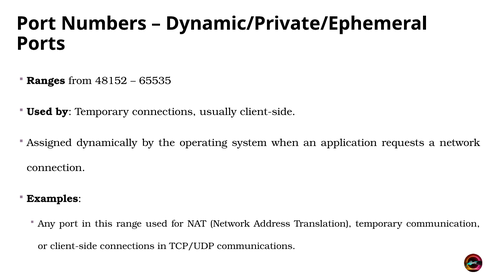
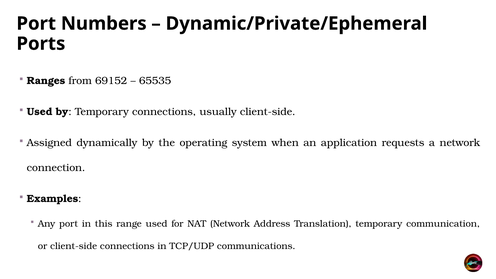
48152: 48152 -> 69152 (111, 81)
